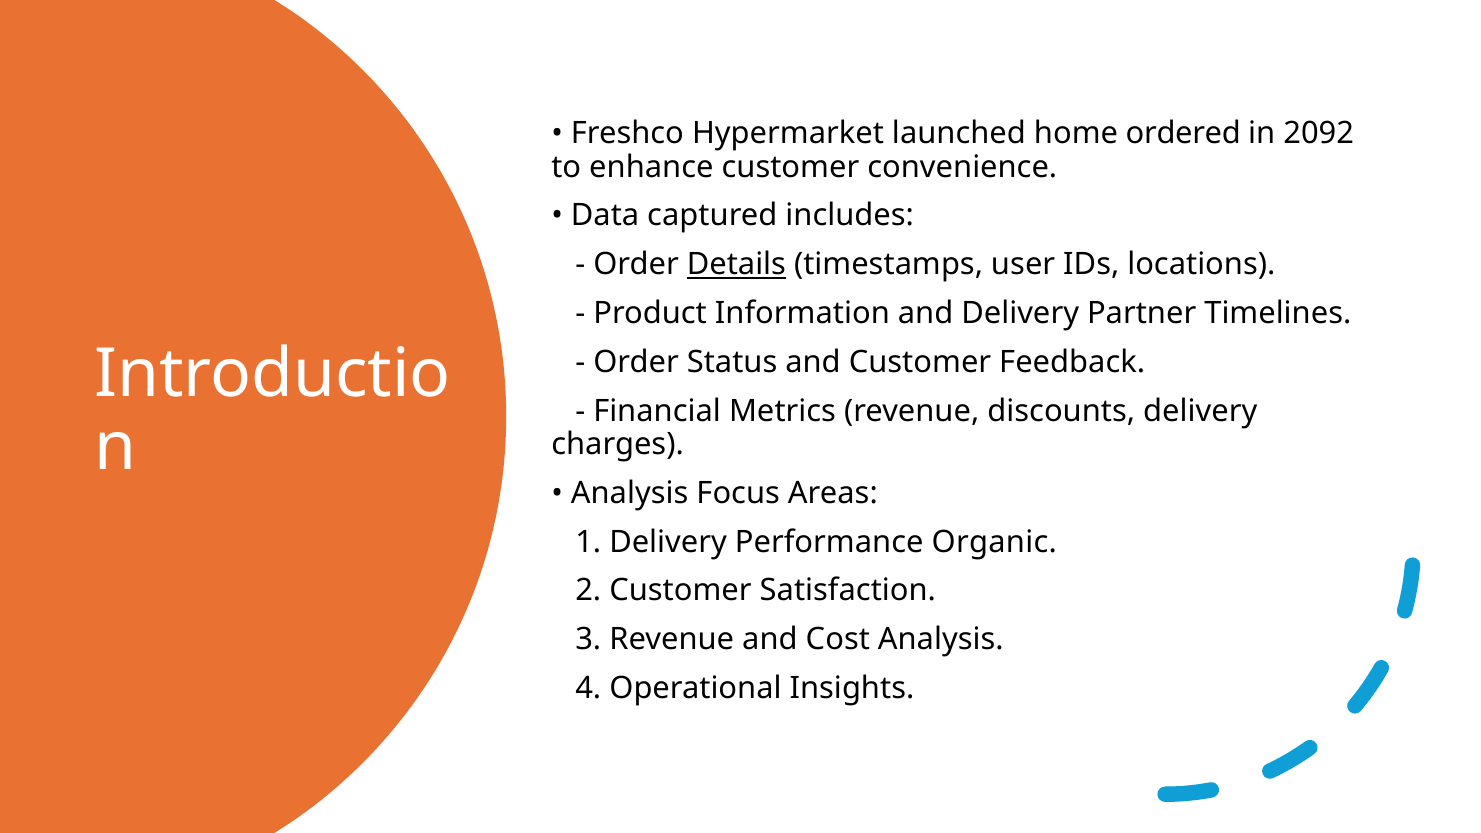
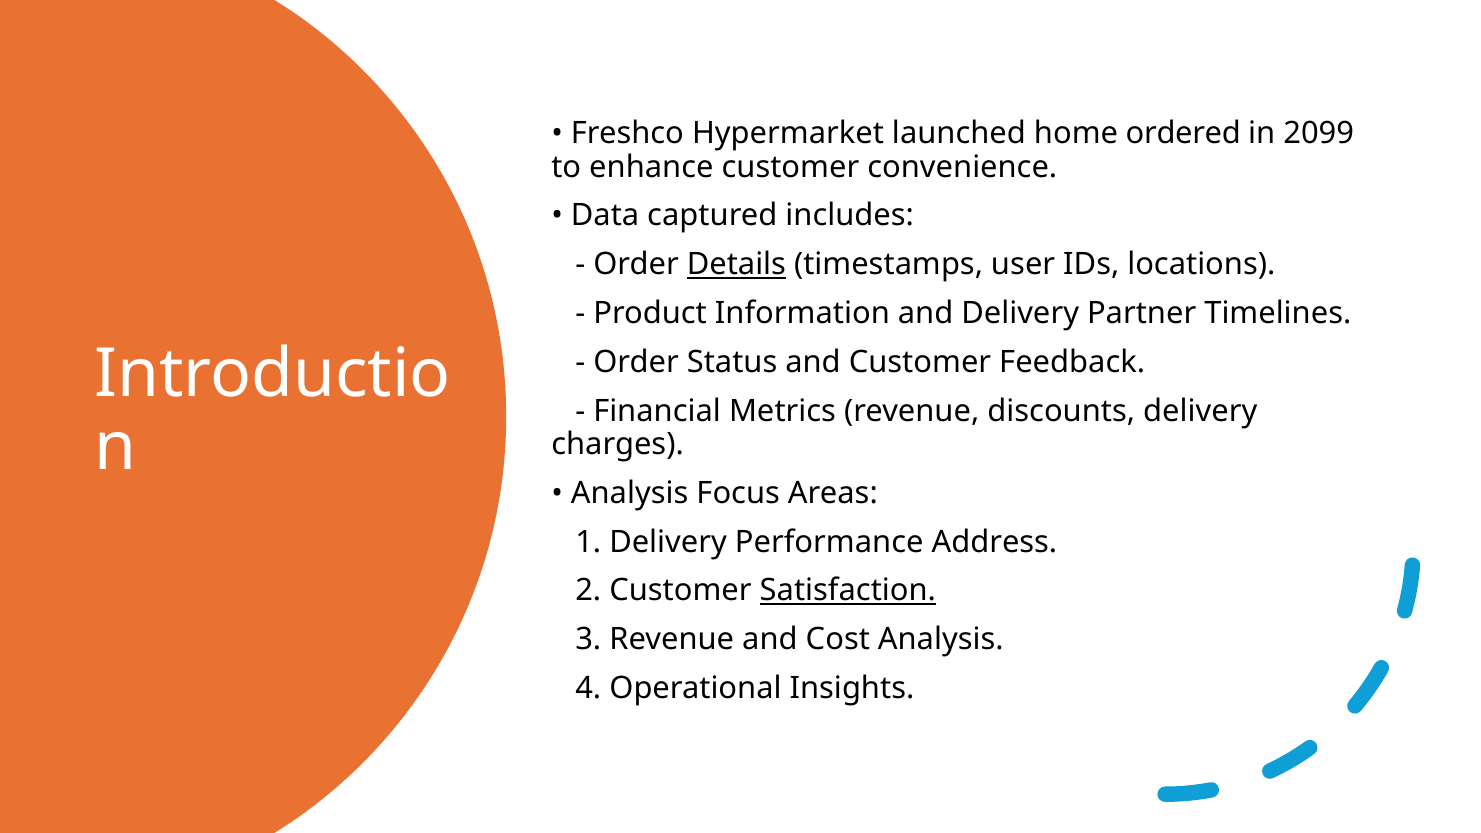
2092: 2092 -> 2099 (1319, 134)
Organic: Organic -> Address (994, 542)
Satisfaction underline: none -> present (848, 591)
